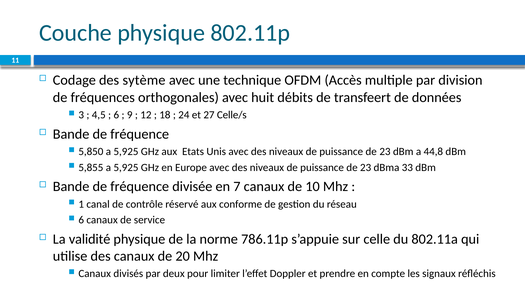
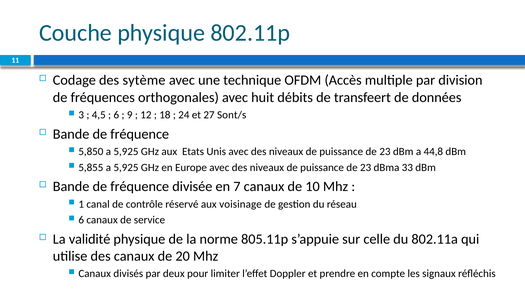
Celle/s: Celle/s -> Sont/s (232, 115)
conforme: conforme -> voisinage (241, 204)
786.11p: 786.11p -> 805.11p (265, 239)
